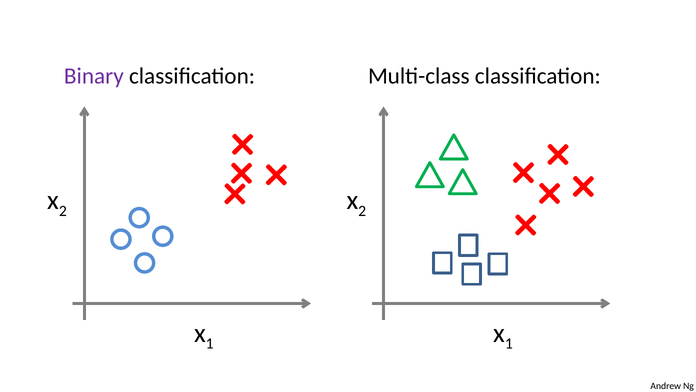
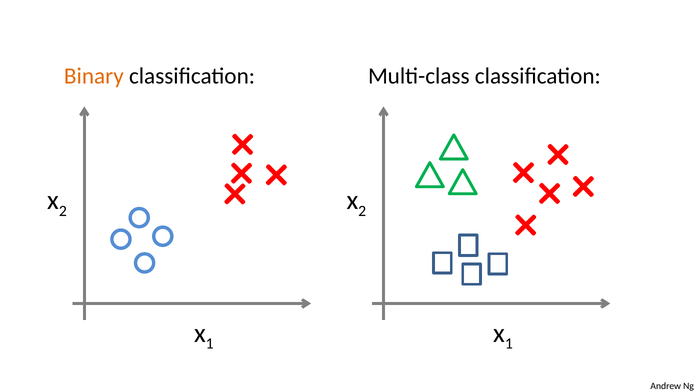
Binary colour: purple -> orange (94, 76)
